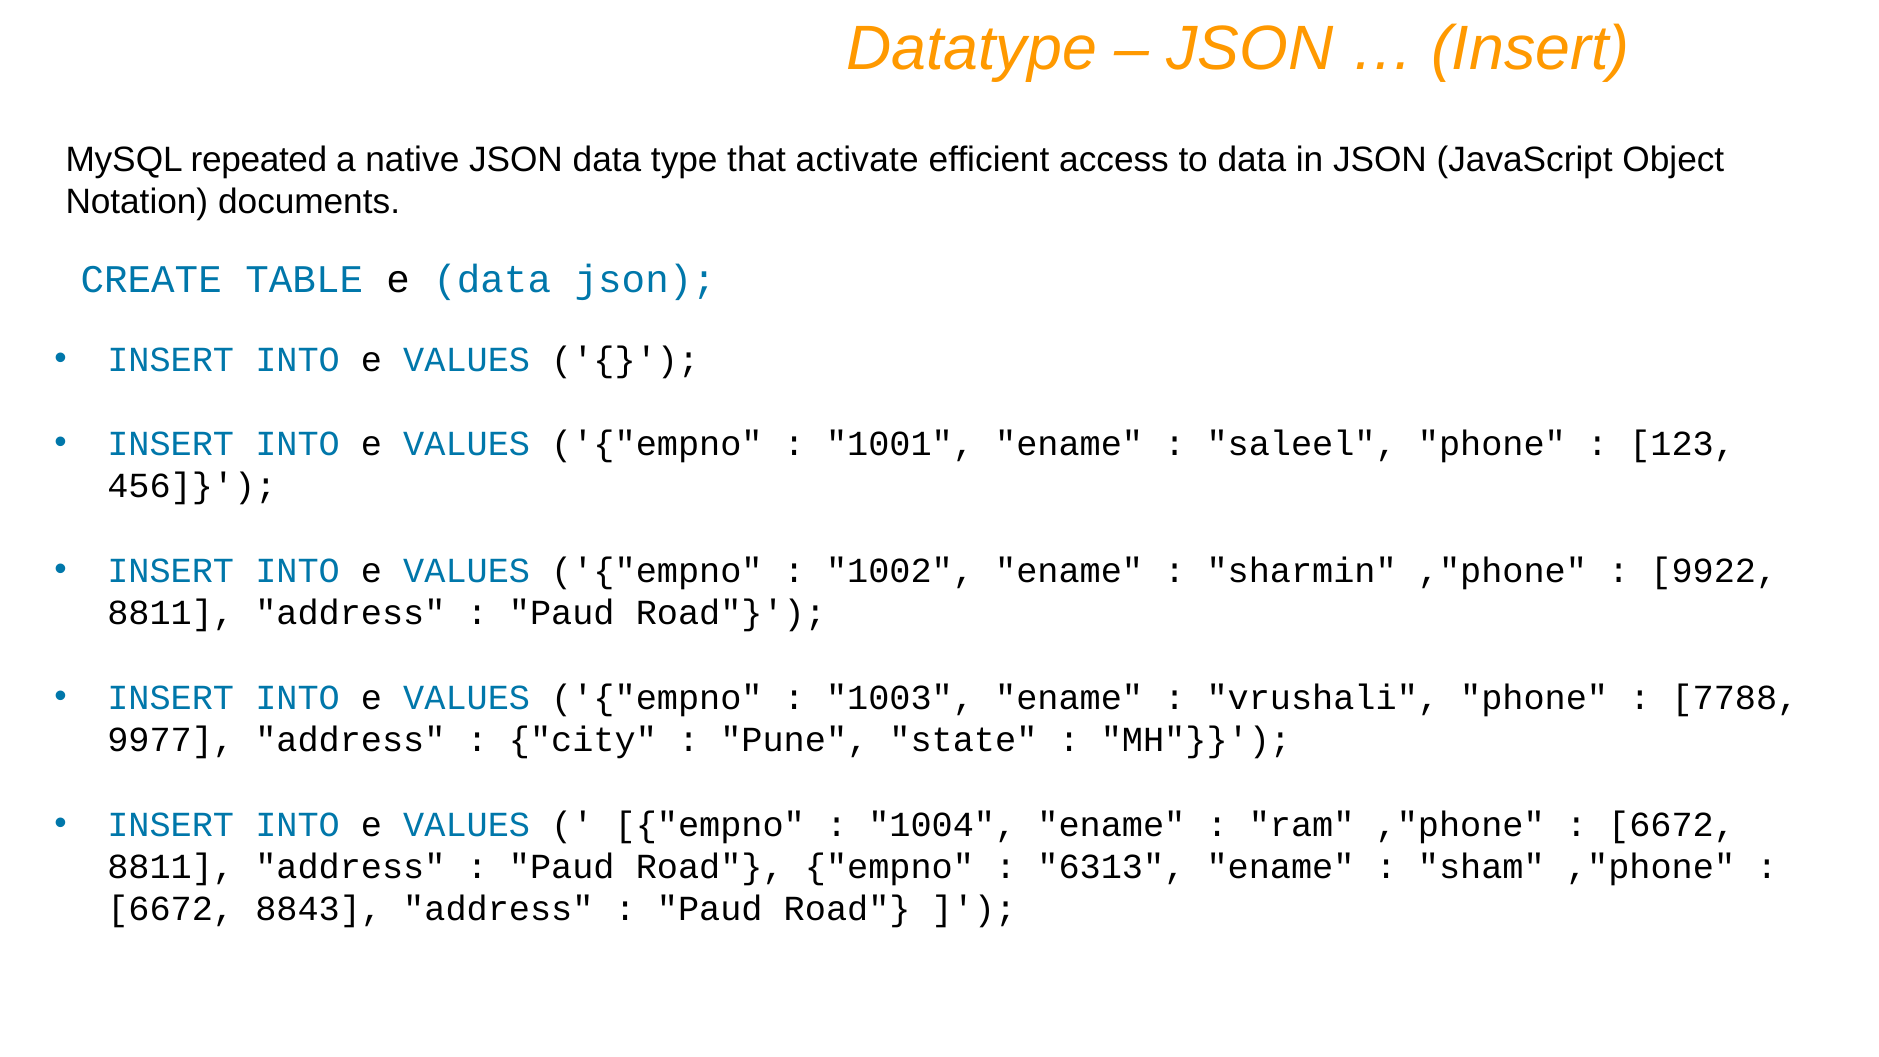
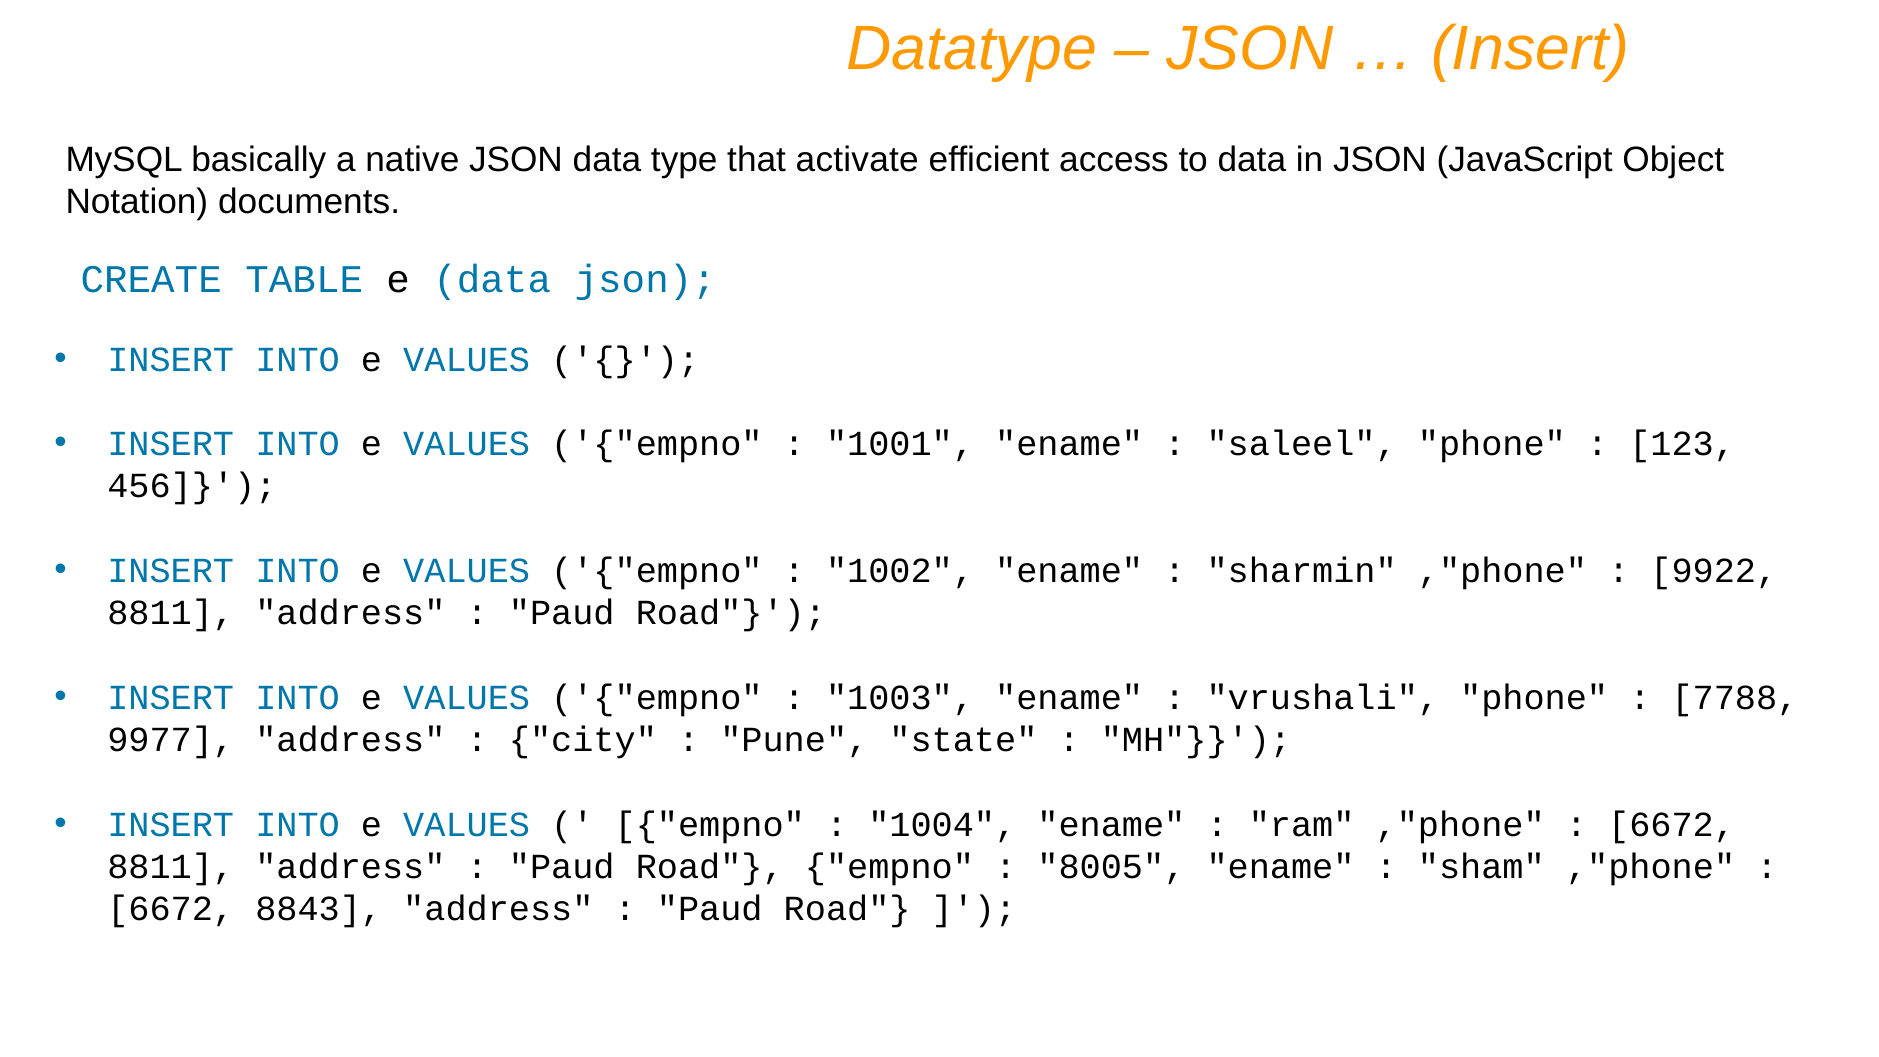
repeated: repeated -> basically (259, 160)
6313: 6313 -> 8005 (1111, 867)
